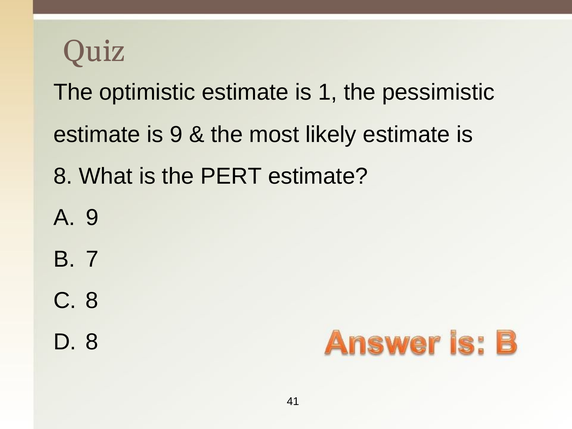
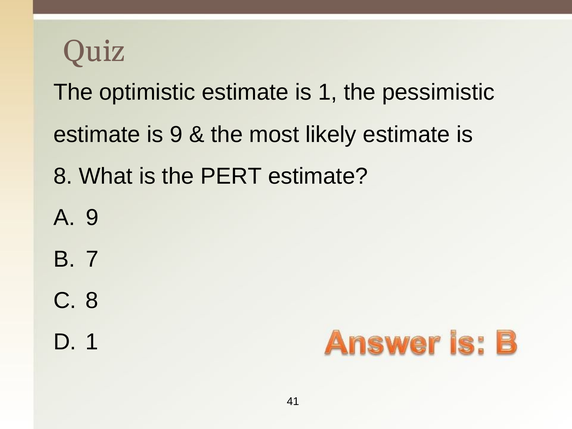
8: 8 -> 1 (92, 342)
